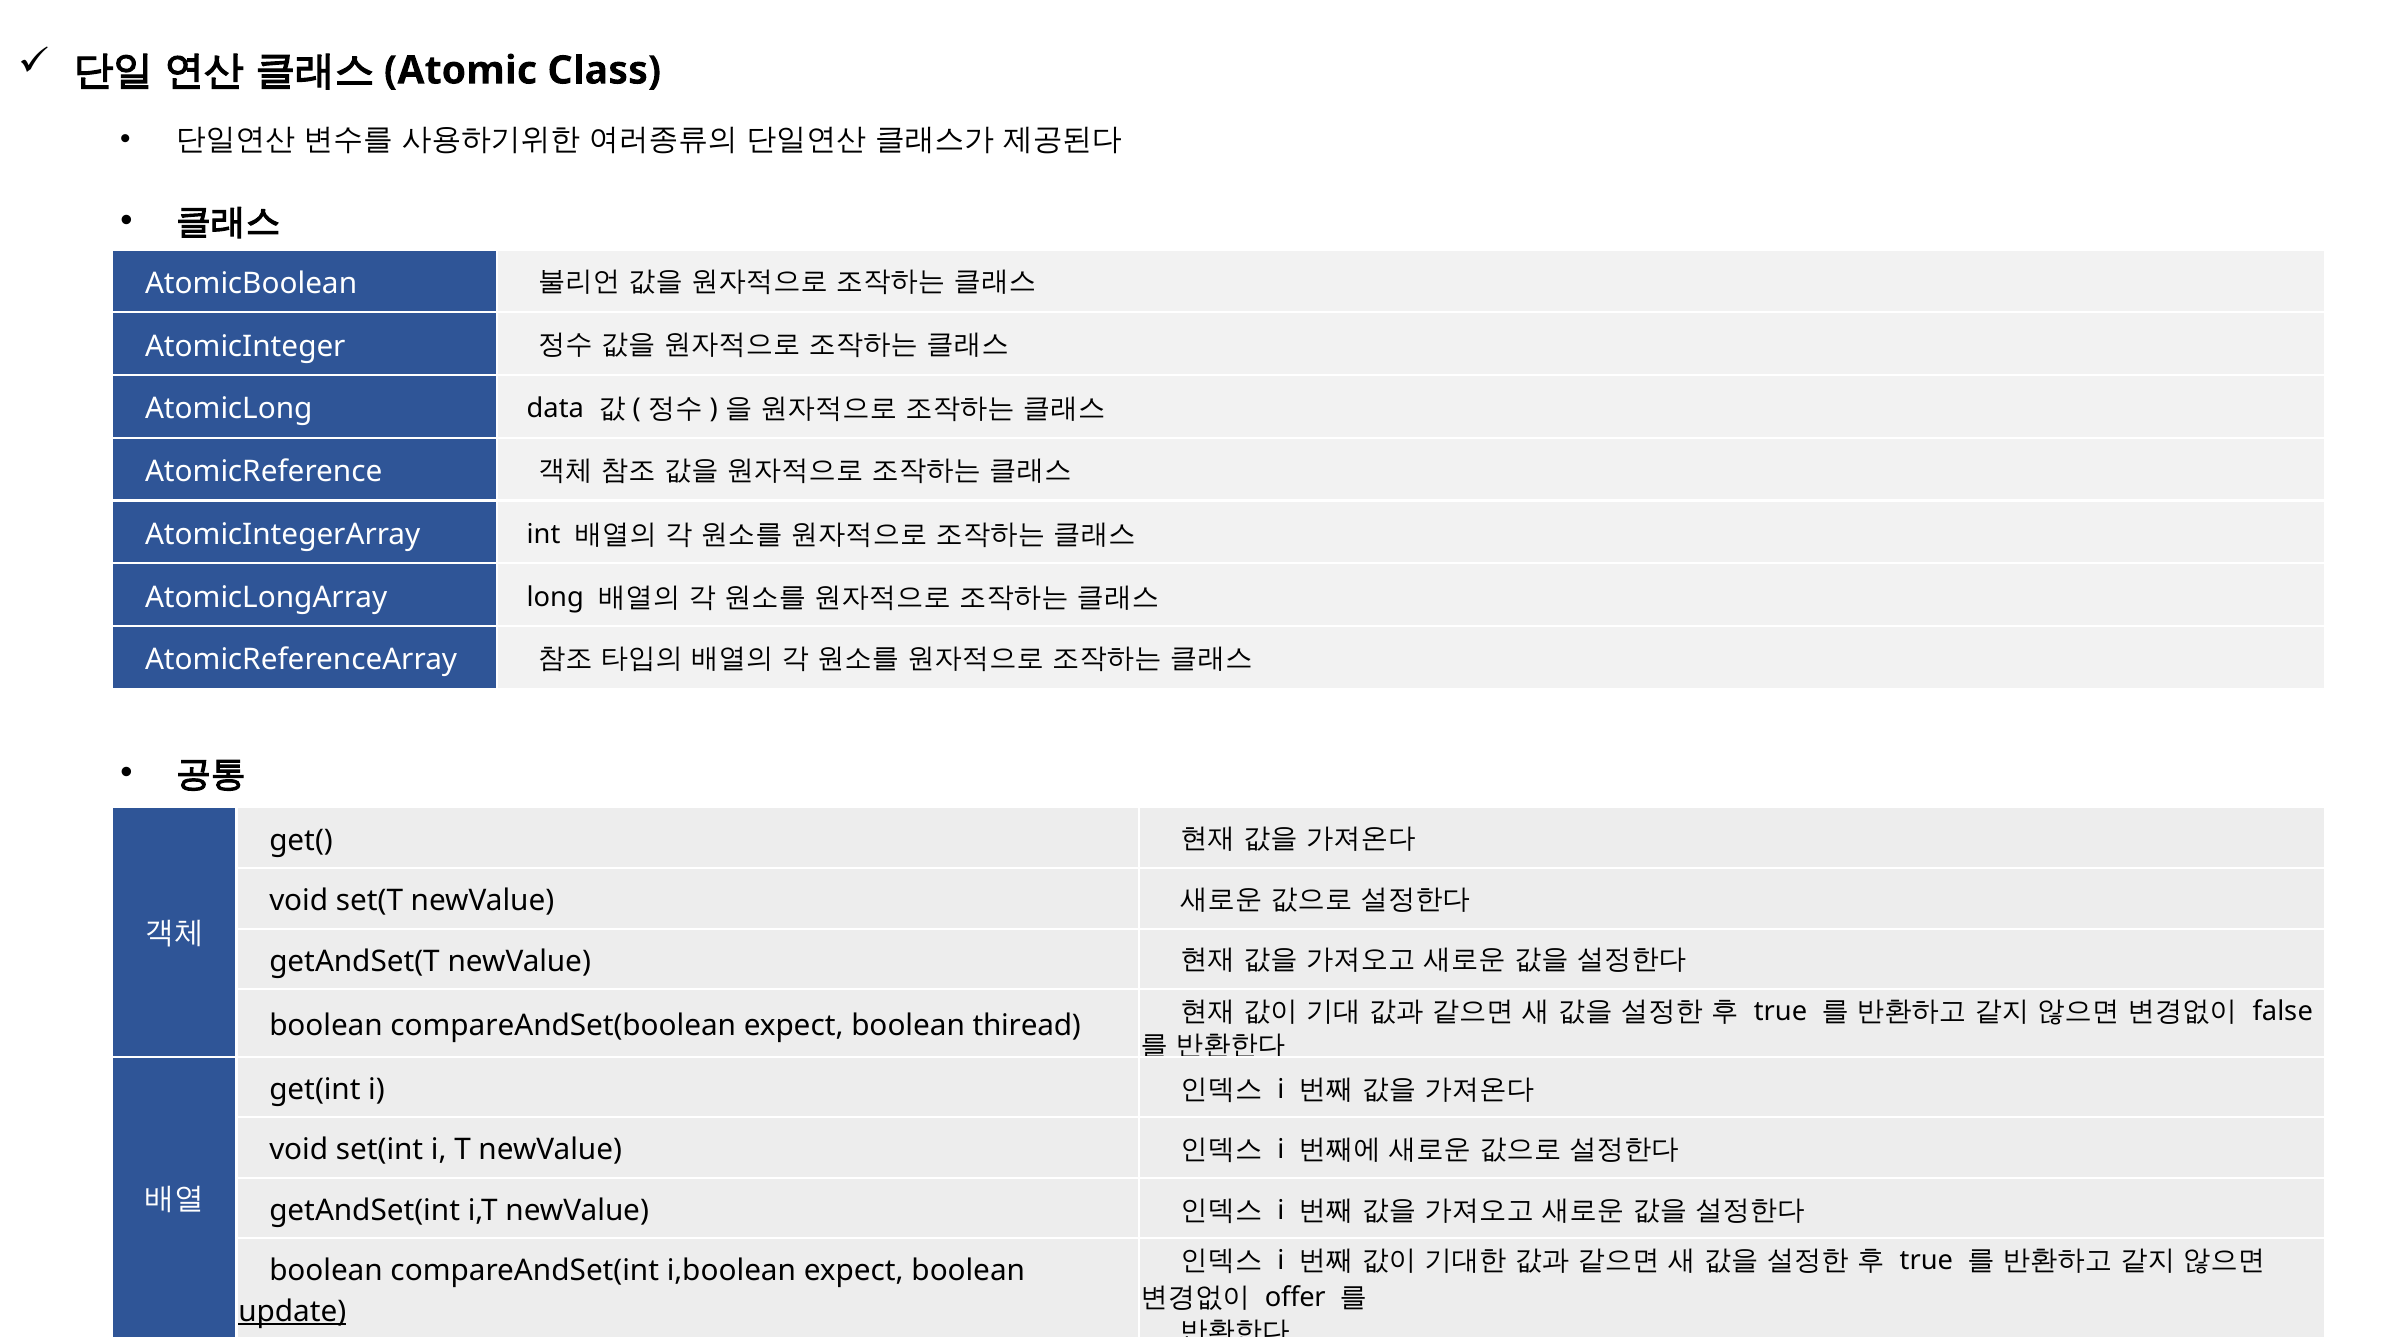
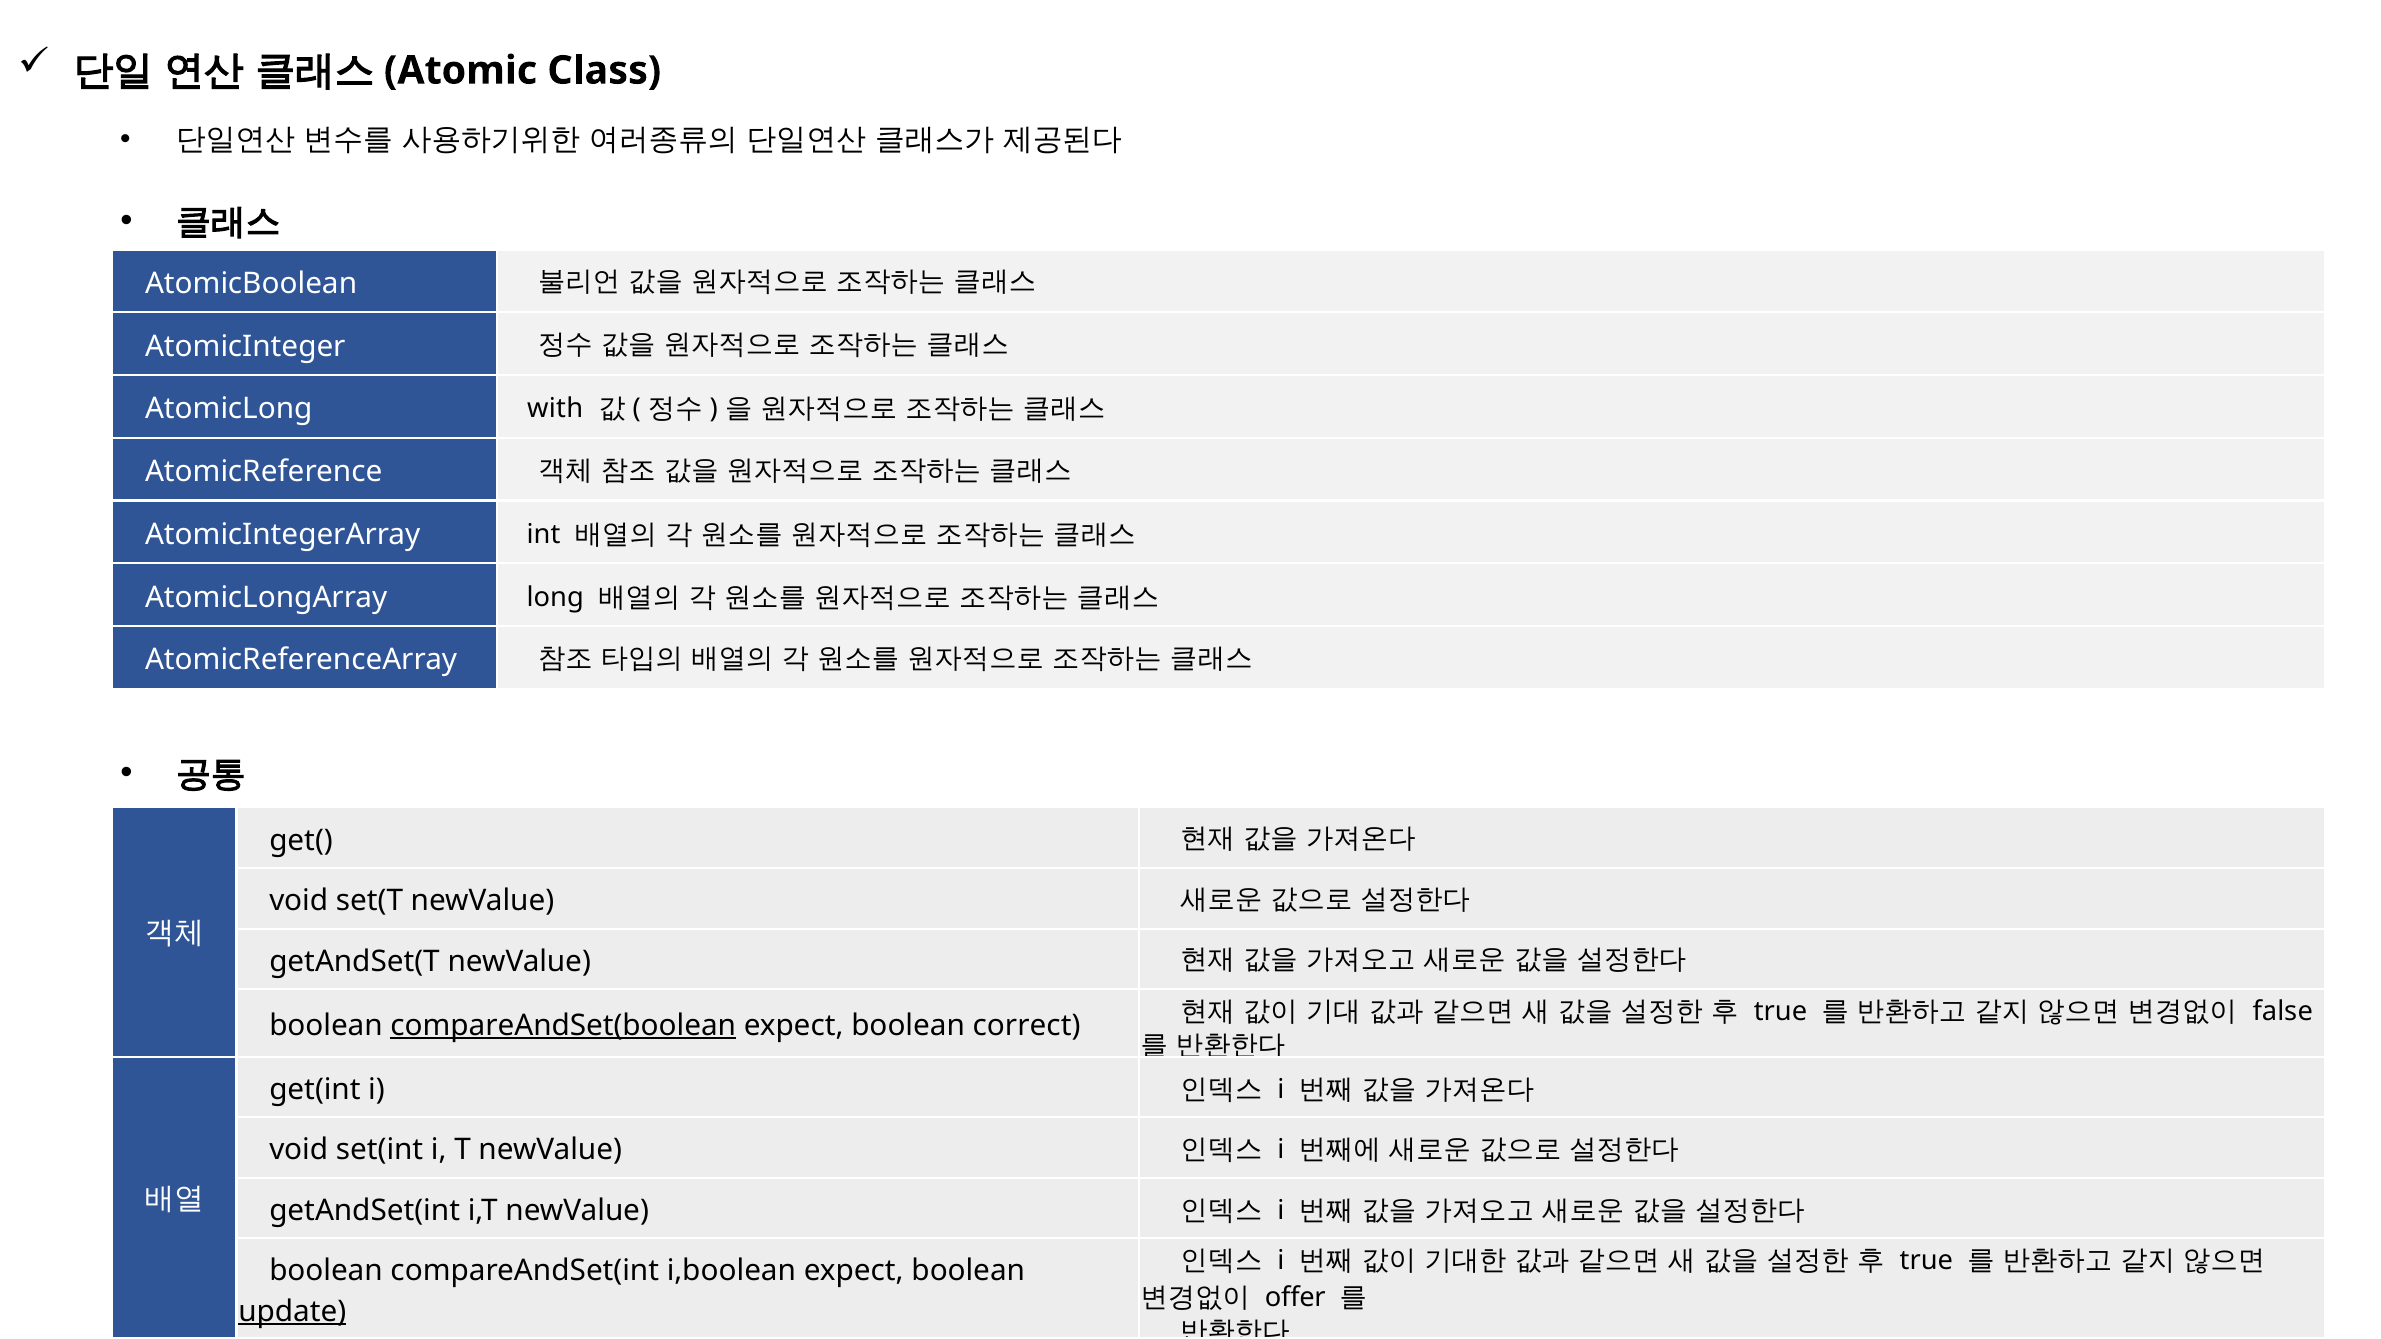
data: data -> with (555, 409)
compareAndSet(boolean underline: none -> present (563, 1026)
thiread: thiread -> correct (1027, 1026)
